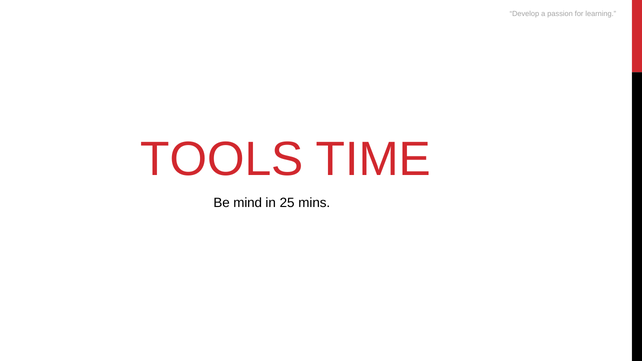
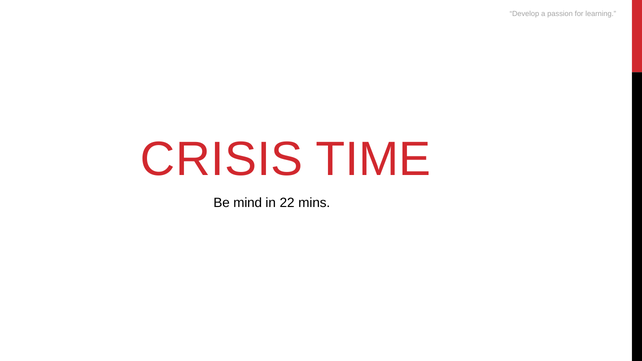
TOOLS: TOOLS -> CRISIS (222, 159)
25: 25 -> 22 (287, 203)
